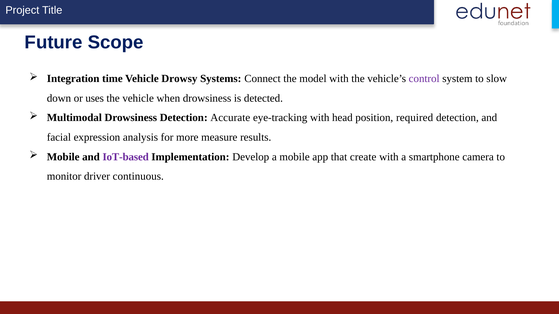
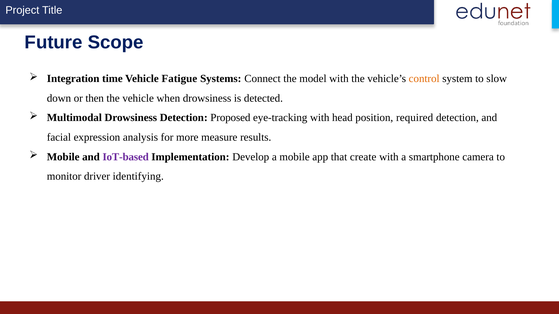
Drowsy: Drowsy -> Fatigue (179, 79)
control colour: purple -> orange (424, 79)
uses: uses -> then (95, 98)
Accurate: Accurate -> Proposed (230, 118)
continuous: continuous -> identifying (138, 177)
